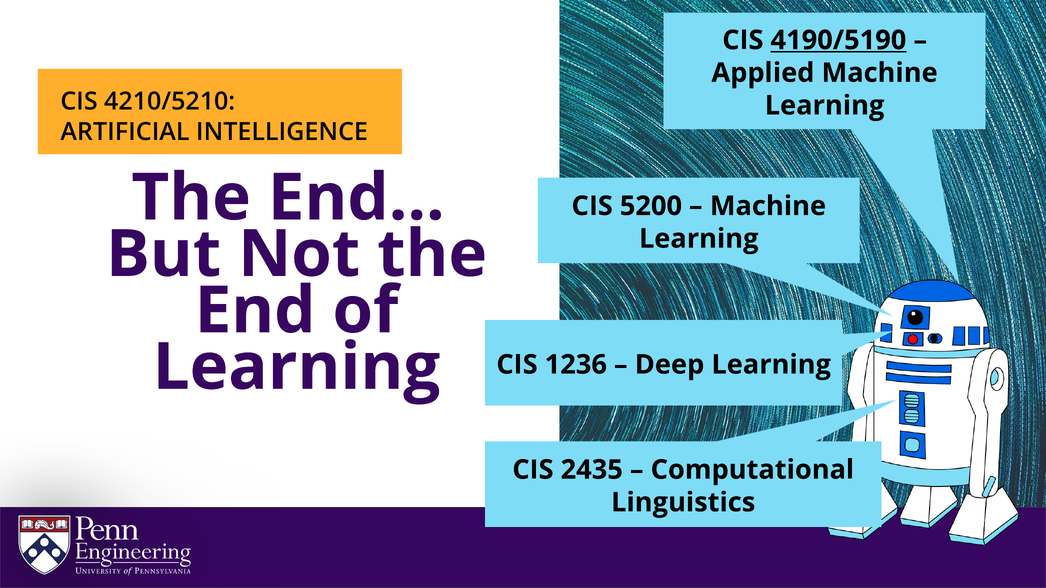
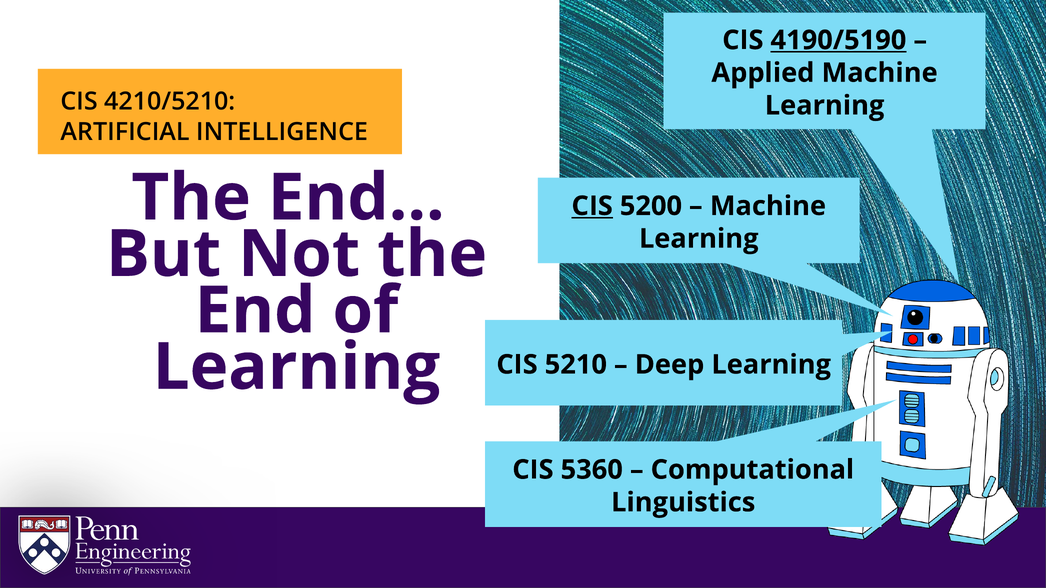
CIS underline: none -> present (592, 206)
1236: 1236 -> 5210 (576, 365)
2435: 2435 -> 5360 (592, 470)
